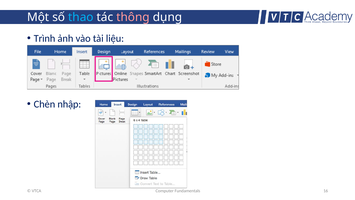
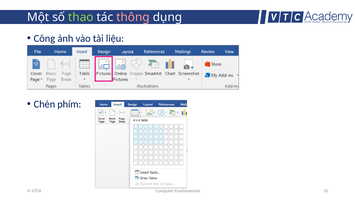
thao colour: light blue -> light green (81, 17)
Trình: Trình -> Công (44, 38)
nhập: nhập -> phím (69, 104)
